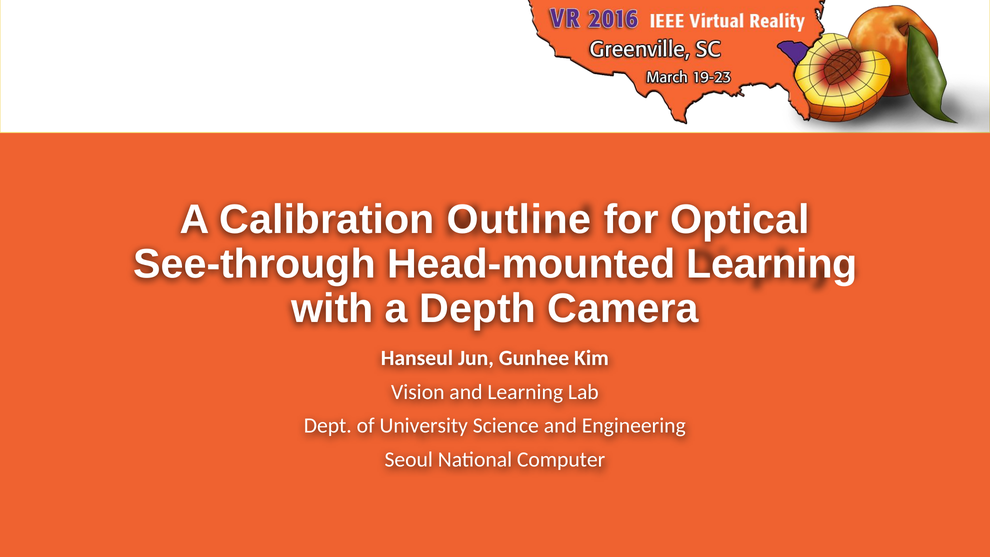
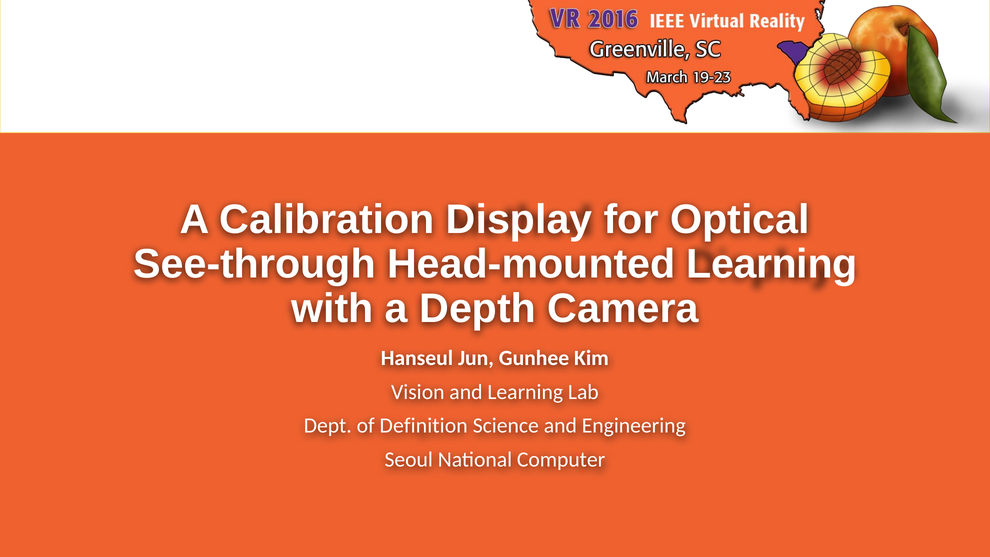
Outline: Outline -> Display (519, 220)
University: University -> Definition (424, 426)
